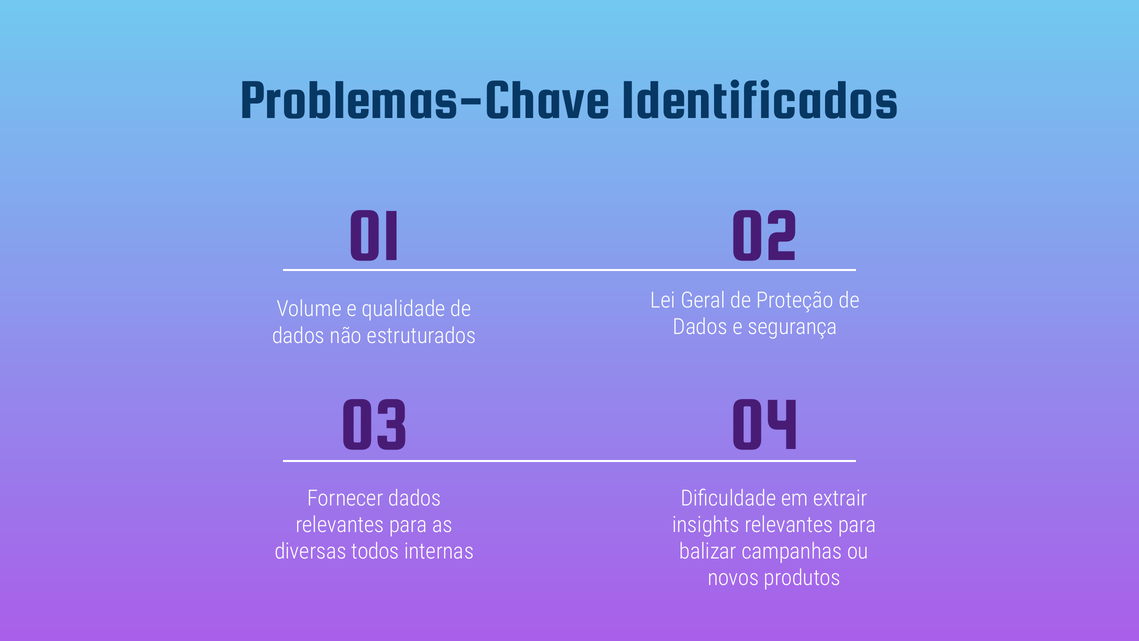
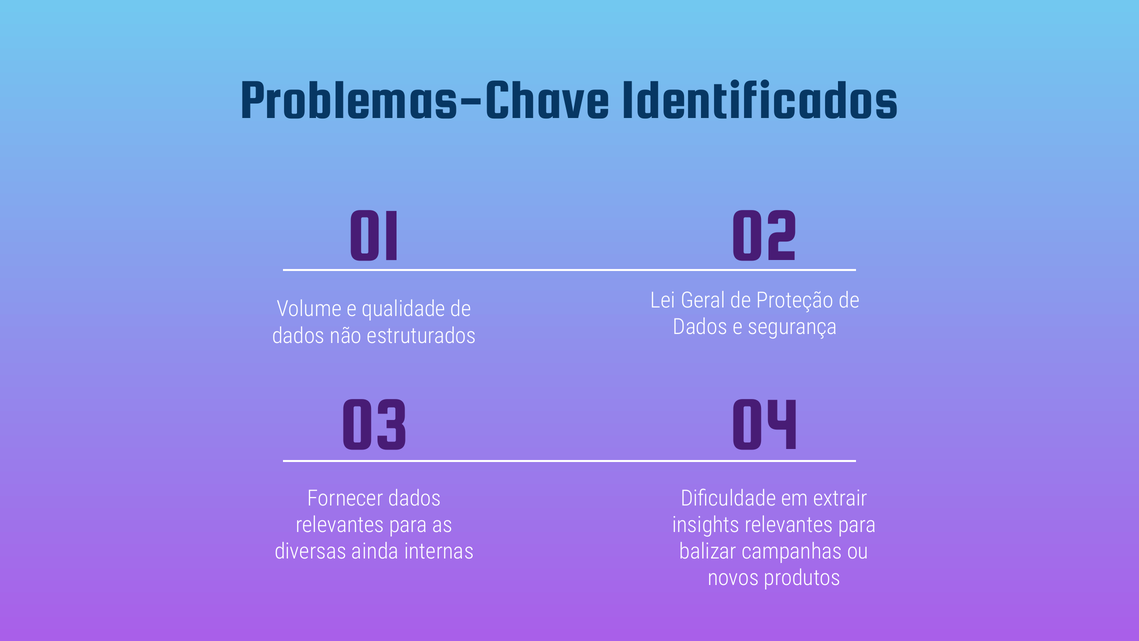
todos: todos -> ainda (375, 551)
